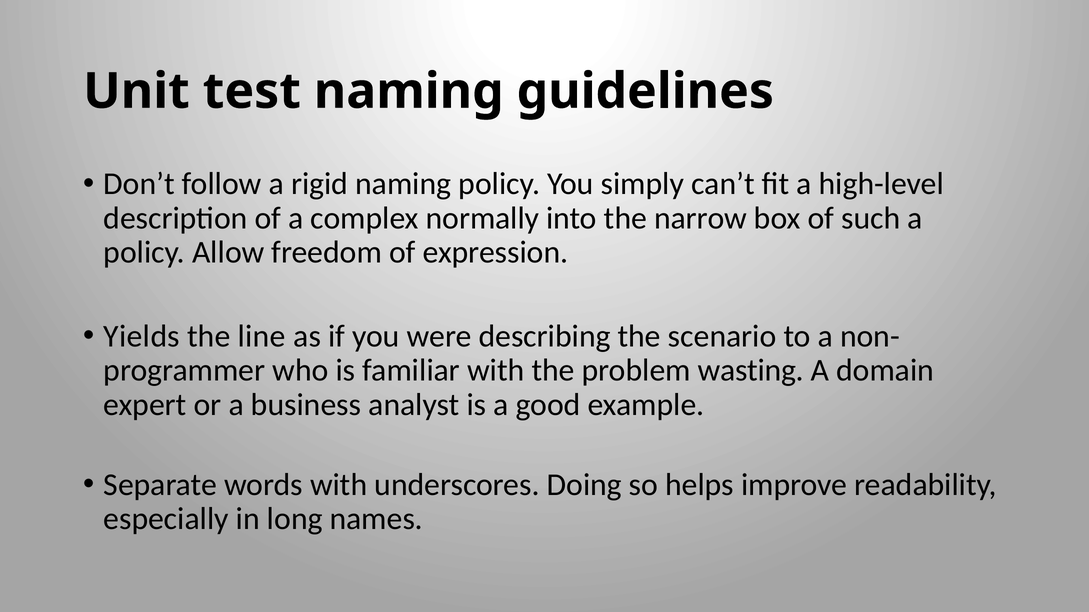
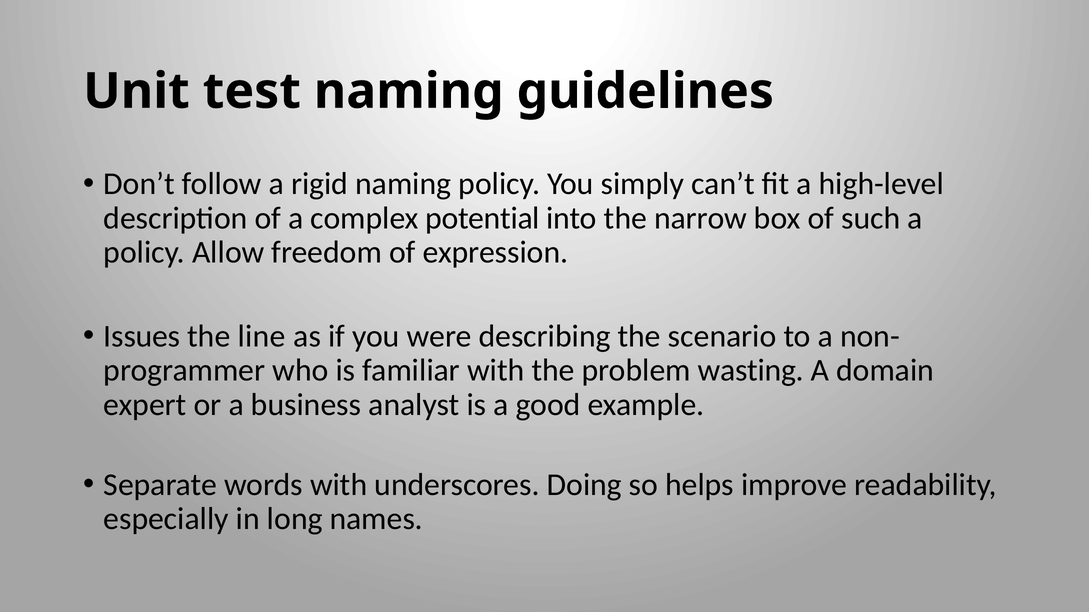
normally: normally -> potential (483, 218)
Yields: Yields -> Issues (142, 337)
